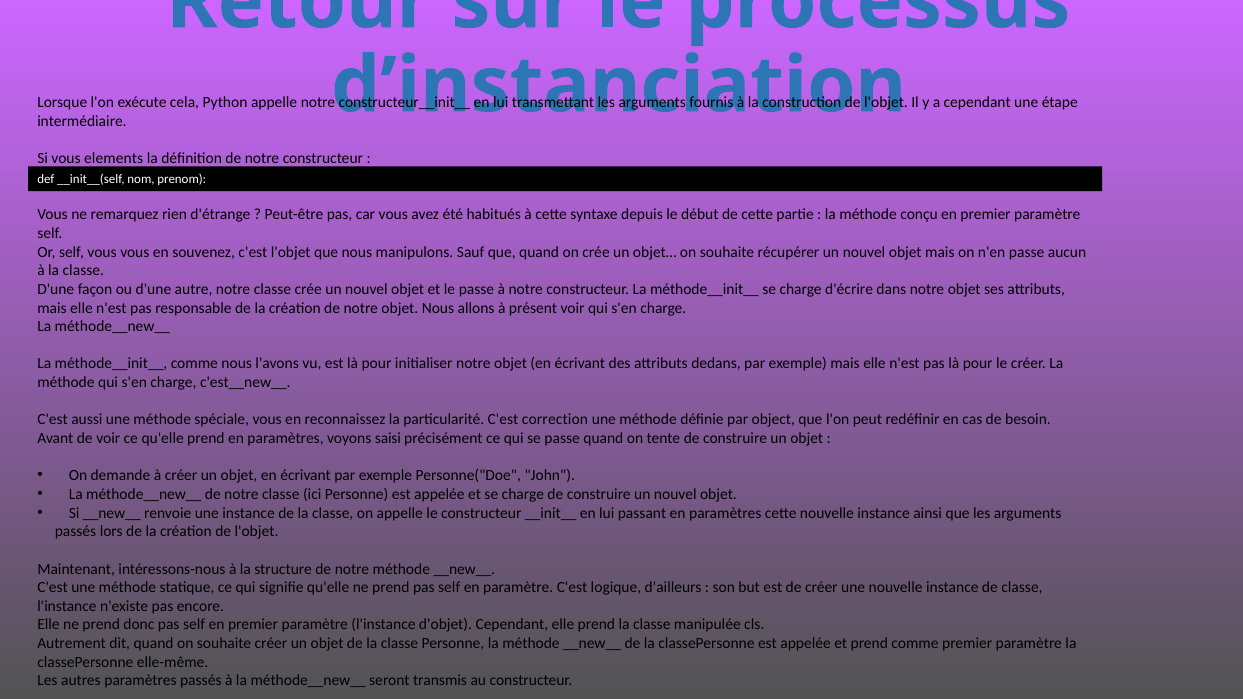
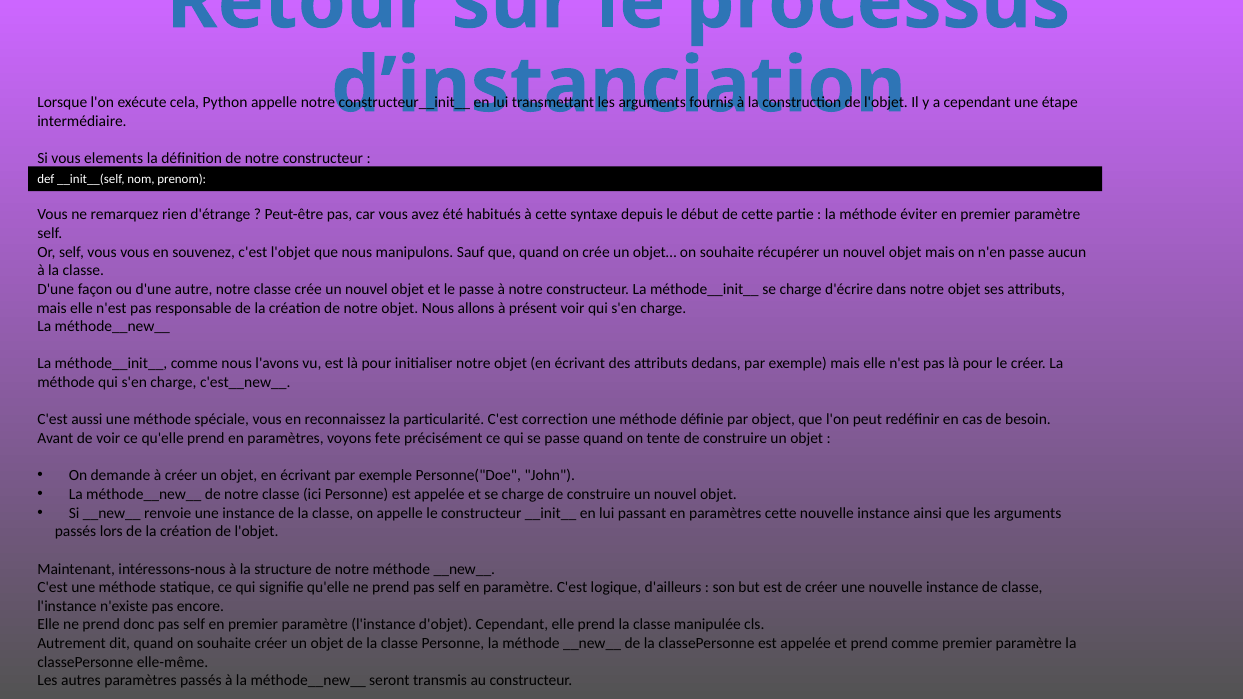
conçu: conçu -> éviter (919, 215)
saisi: saisi -> fete (388, 439)
